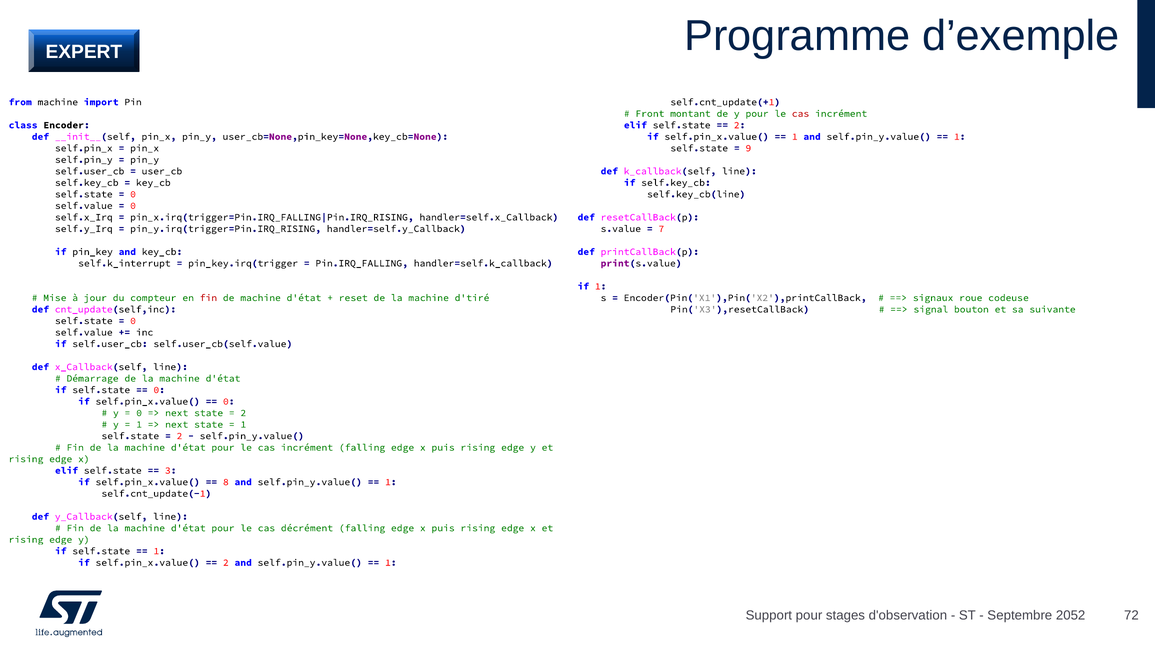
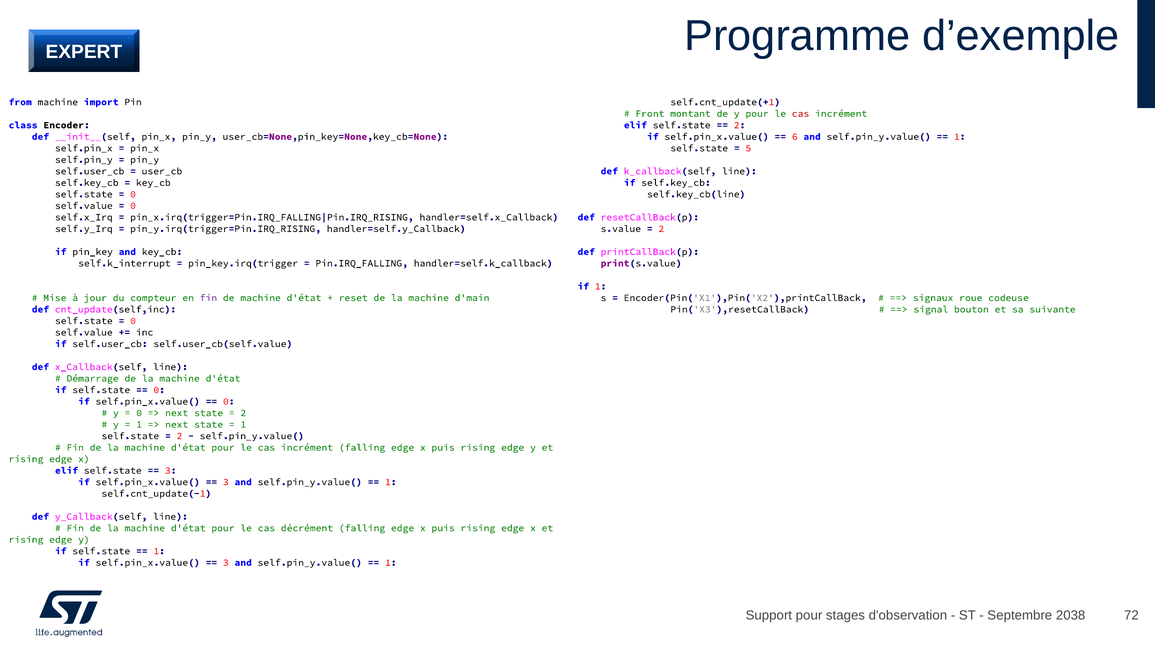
1: 1 -> 6 (795, 137)
9: 9 -> 5 (748, 148)
7: 7 -> 2 (661, 229)
fin colour: red -> purple (208, 298)
d'tiré: d'tiré -> d'main (472, 298)
8: 8 -> 3 (226, 482)
2: 2 -> 3 (226, 563)
2052: 2052 -> 2038 (1071, 616)
